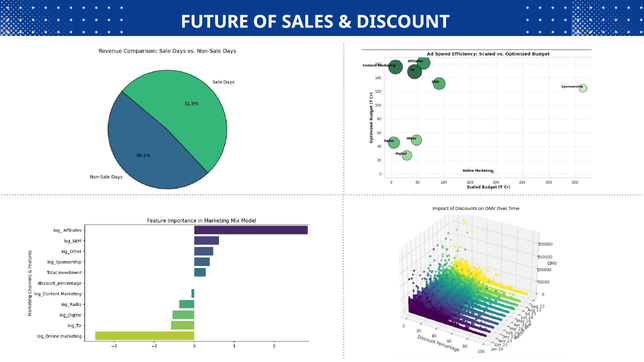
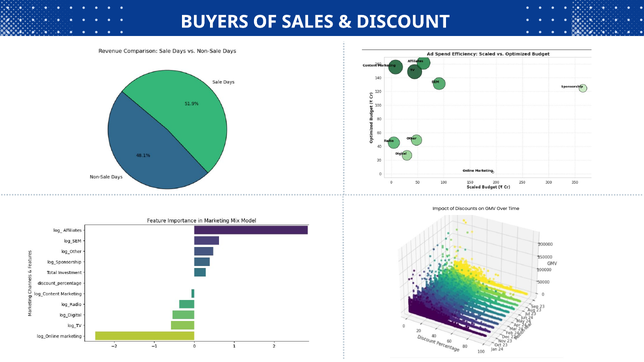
FUTURE: FUTURE -> BUYERS (215, 22)
